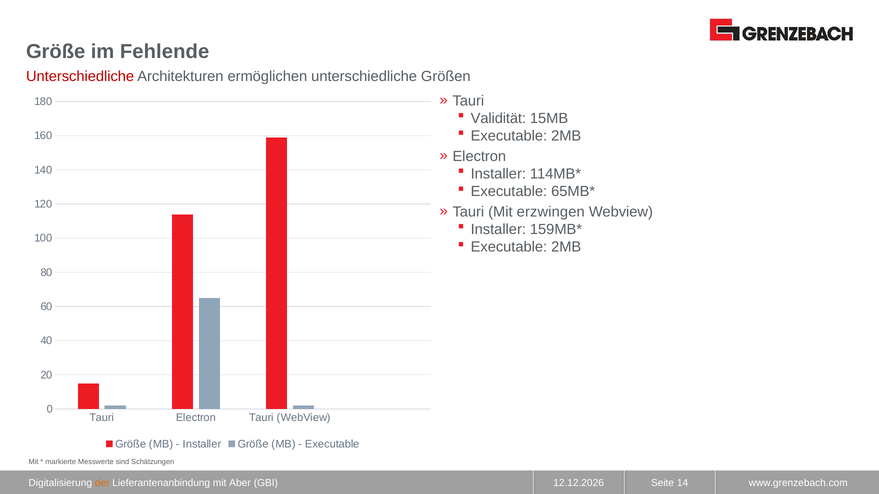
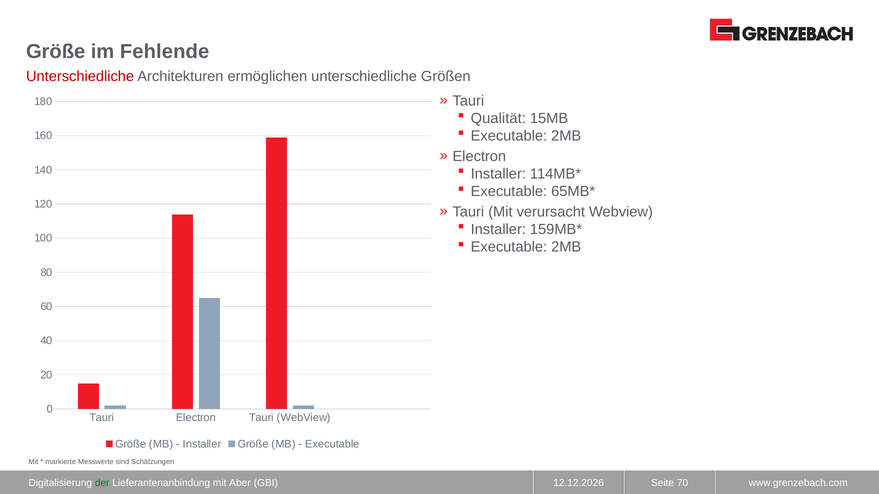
Validität: Validität -> Qualität (498, 118)
erzwingen: erzwingen -> verursacht (551, 212)
der colour: orange -> green (102, 483)
14: 14 -> 70 (683, 483)
